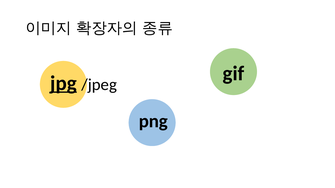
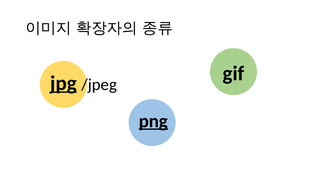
png underline: none -> present (153, 121)
